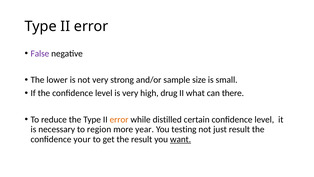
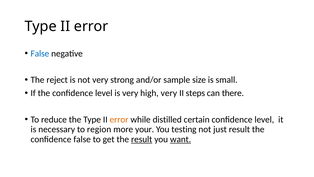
False colour: purple -> blue (40, 53)
lower: lower -> reject (57, 80)
high drug: drug -> very (169, 93)
what: what -> steps (195, 93)
year: year -> your (145, 129)
confidence your: your -> false (82, 139)
result underline: none -> present (142, 139)
